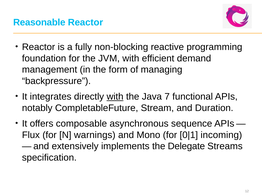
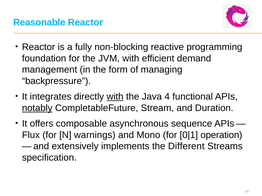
7: 7 -> 4 (167, 97)
notably underline: none -> present (37, 108)
incoming: incoming -> operation (221, 135)
Delegate: Delegate -> Different (186, 147)
